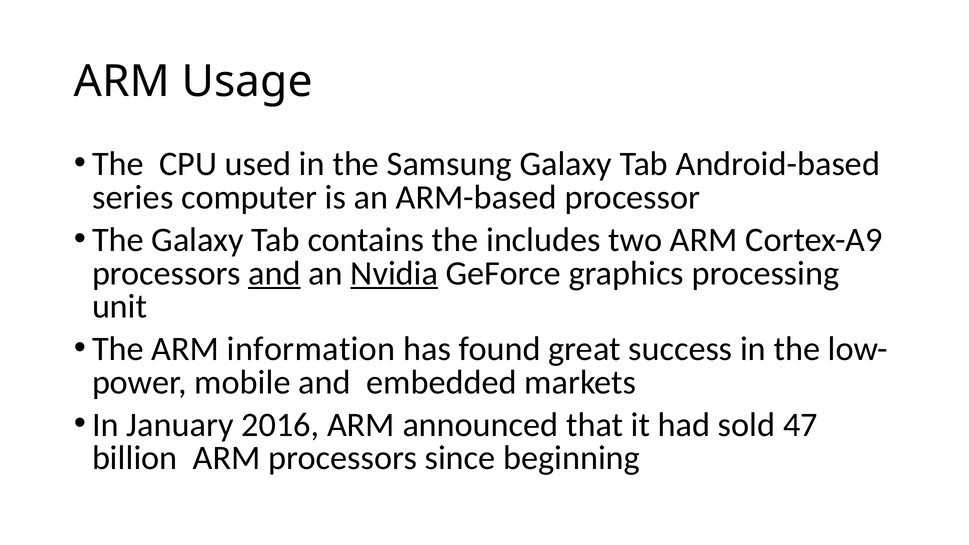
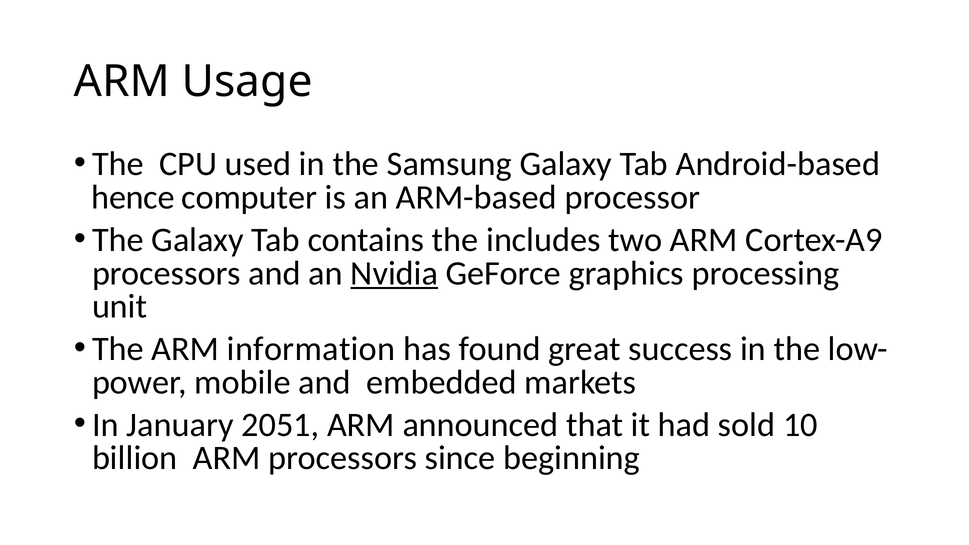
series: series -> hence (133, 197)
and underline: present -> none (274, 273)
2016: 2016 -> 2051 (280, 425)
47: 47 -> 10 (800, 425)
